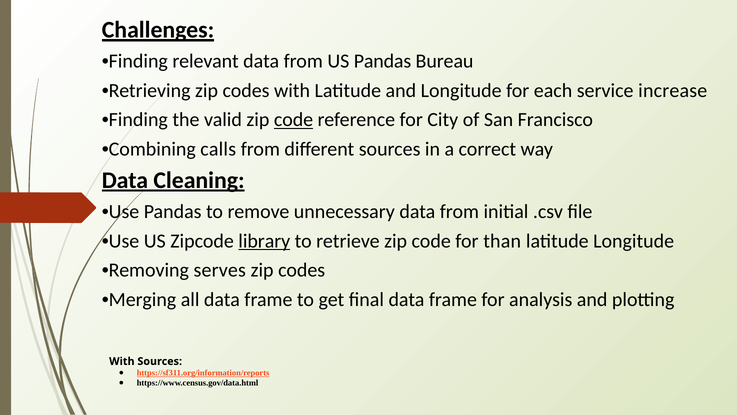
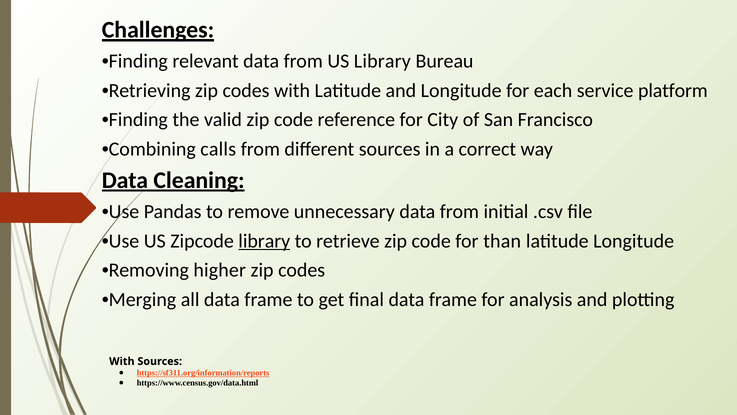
US Pandas: Pandas -> Library (382, 61)
increase: increase -> platform (673, 90)
code underline: present -> none (294, 120)
serves: serves -> higher (220, 270)
